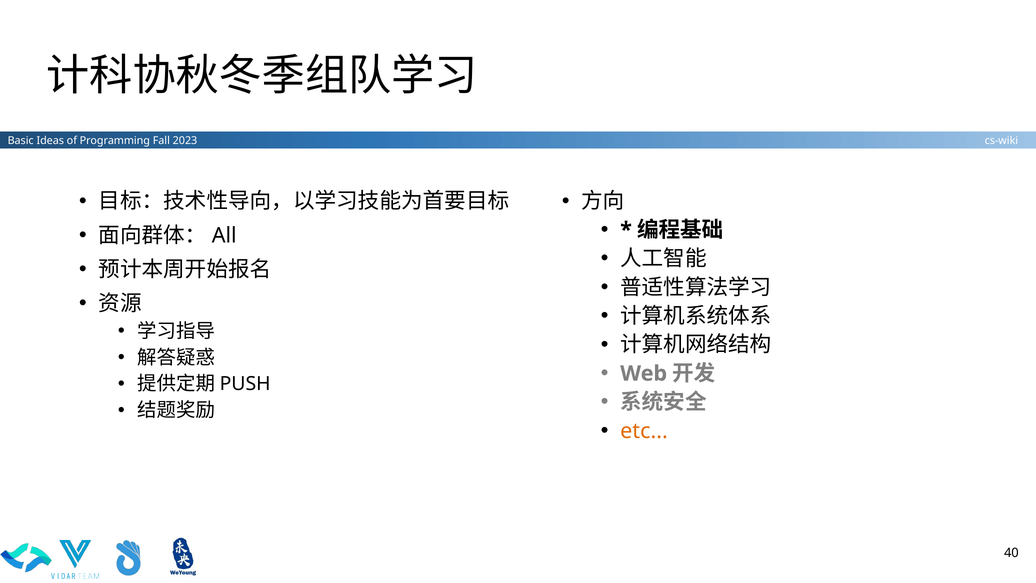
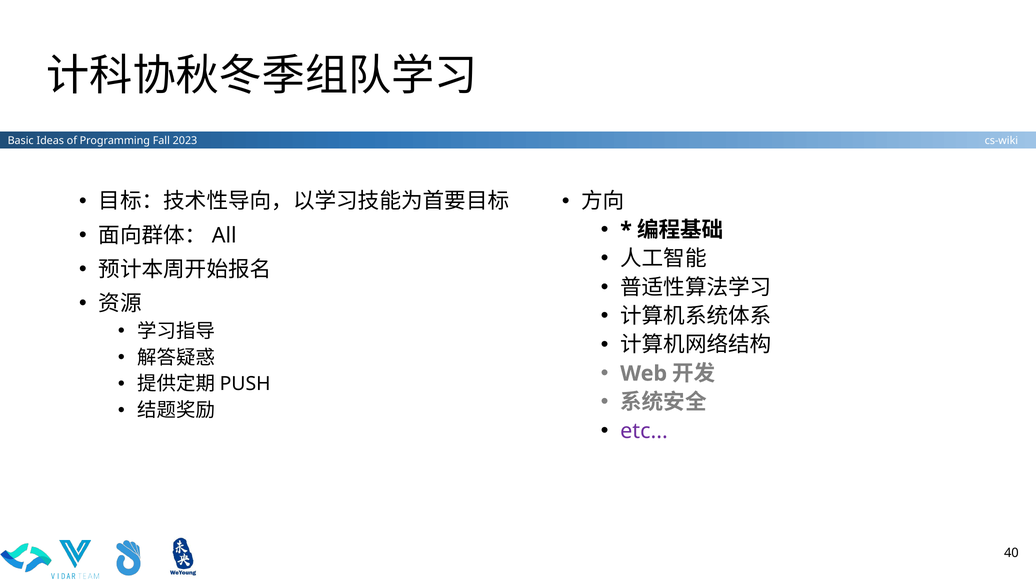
etc colour: orange -> purple (644, 431)
